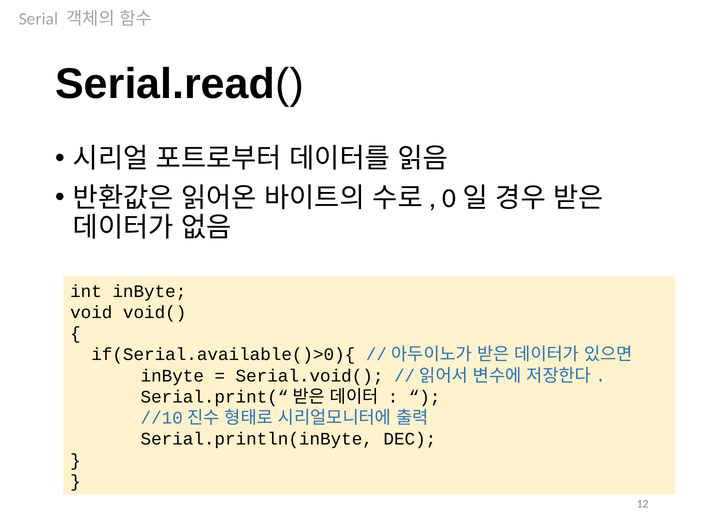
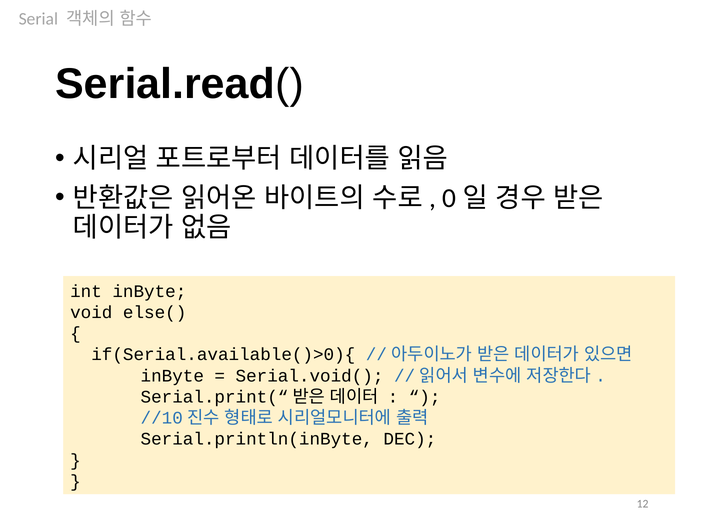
void(: void( -> else( (155, 312)
